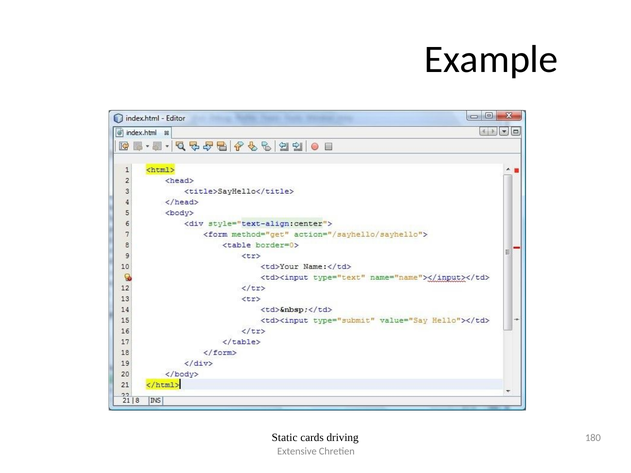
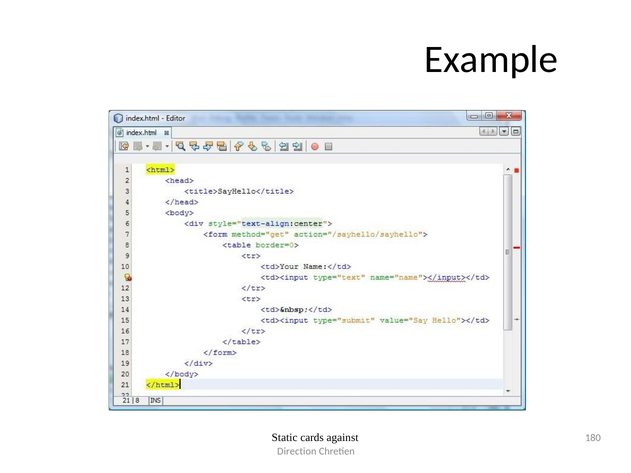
driving: driving -> against (343, 437)
Extensive: Extensive -> Direction (297, 451)
